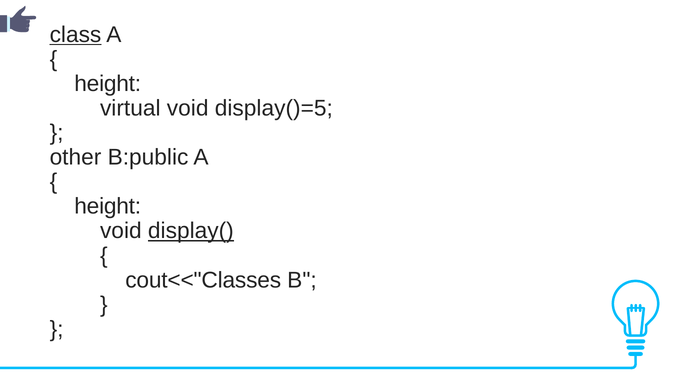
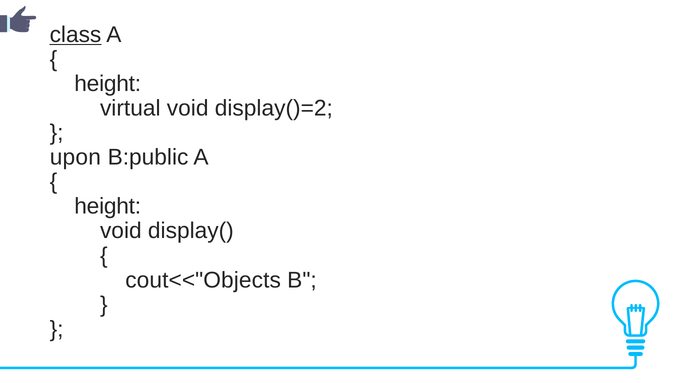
display()=5: display()=5 -> display()=2 (274, 108)
other: other -> upon (75, 157)
display( underline: present -> none (191, 231)
cout<<"Classes: cout<<"Classes -> cout<<"Objects (203, 280)
